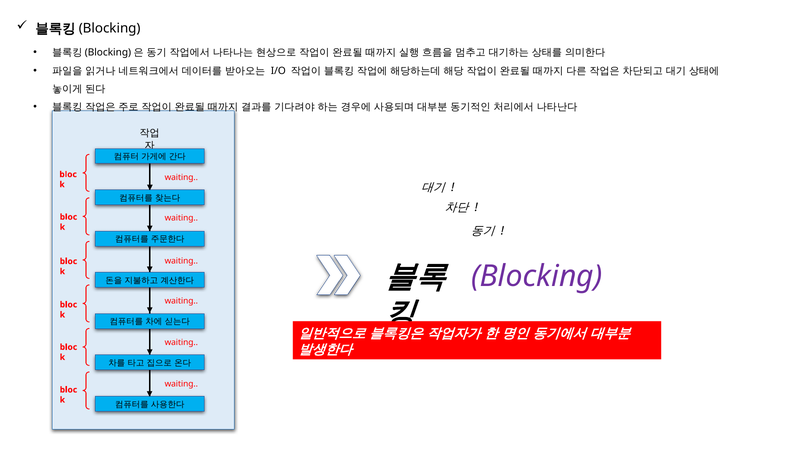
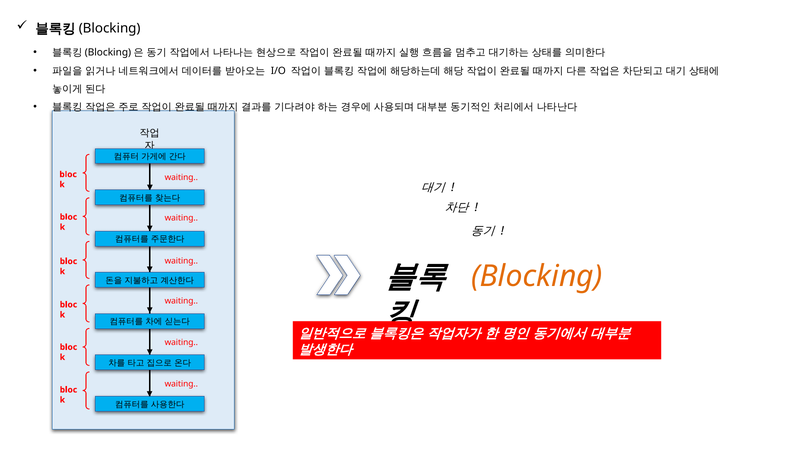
Blocking colour: purple -> orange (537, 276)
